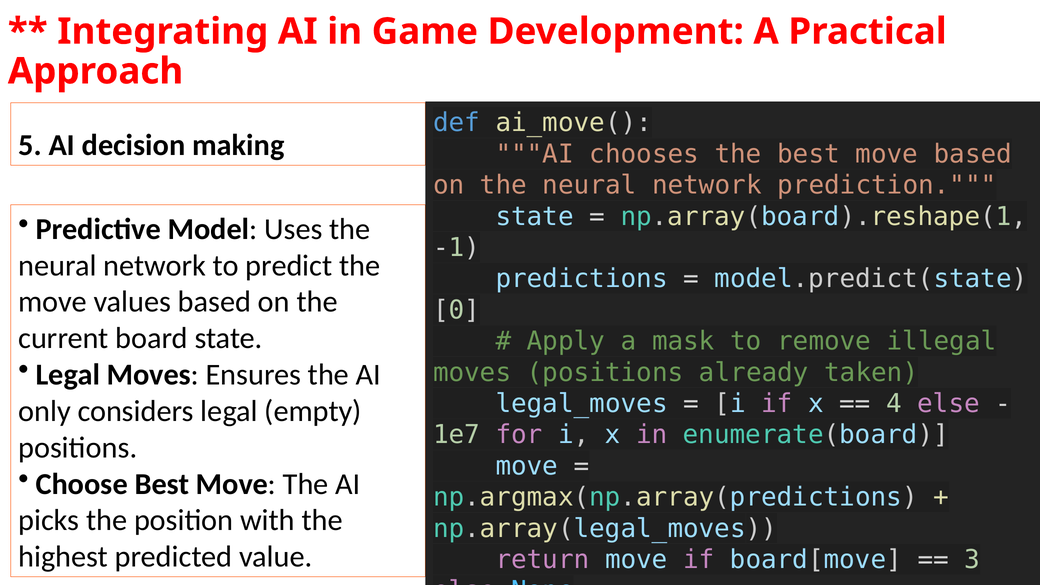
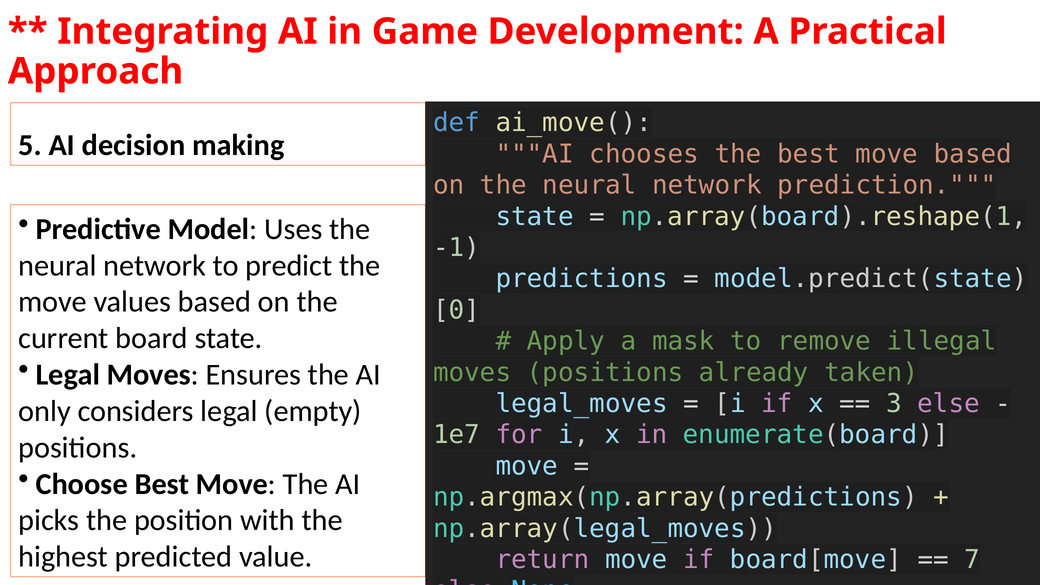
4: 4 -> 3 (894, 404)
3: 3 -> 7 (972, 560)
